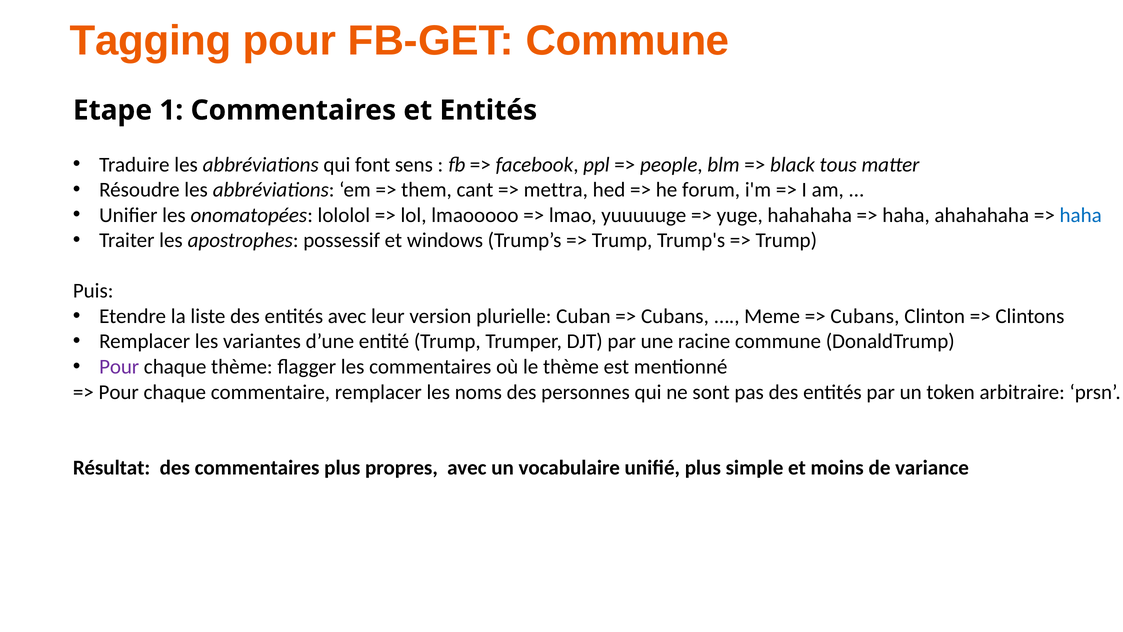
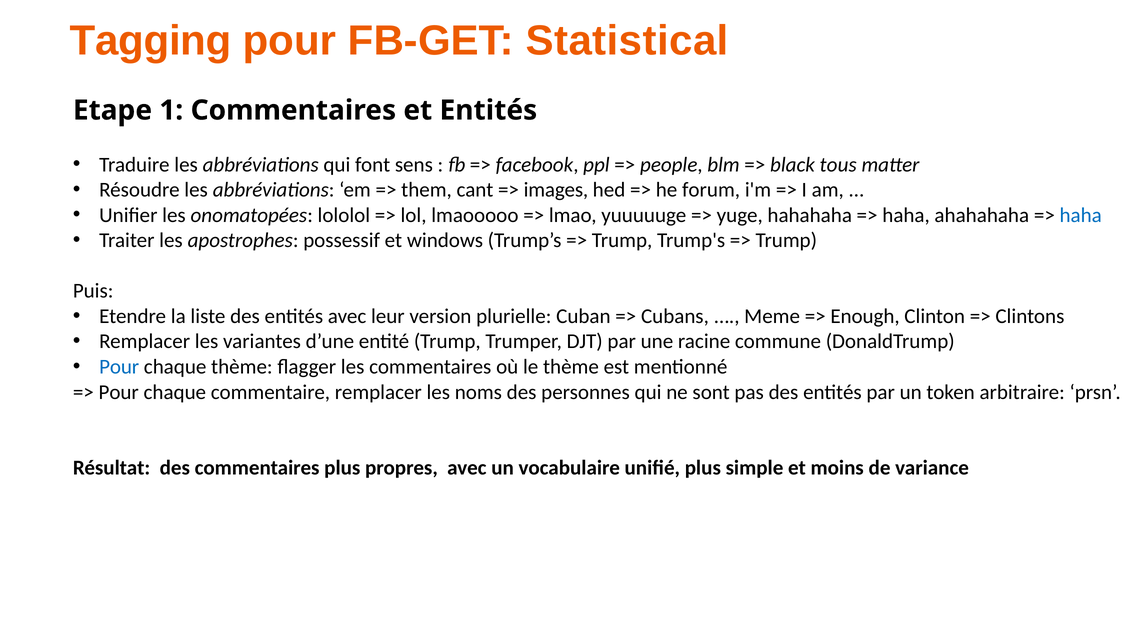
FB-GET Commune: Commune -> Statistical (627, 41)
mettra: mettra -> images (556, 190)
Cubans: Cubans -> Enough (865, 316)
Pour colour: purple -> blue (119, 367)
